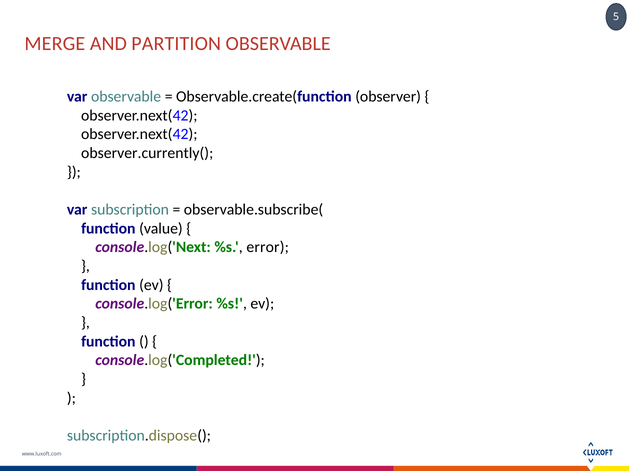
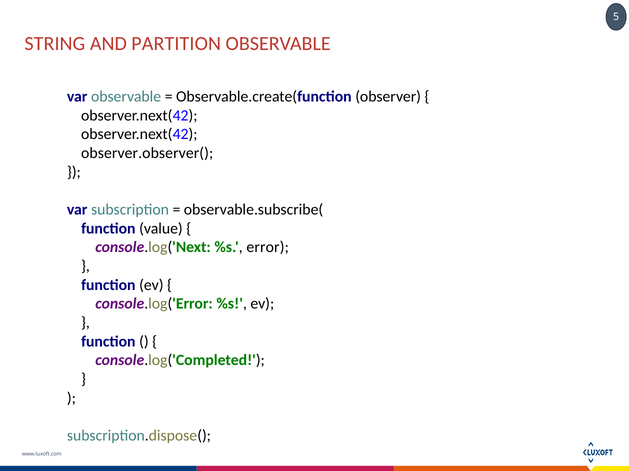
MERGE: MERGE -> STRING (55, 44)
observer.currently(: observer.currently( -> observer.observer( (147, 153)
